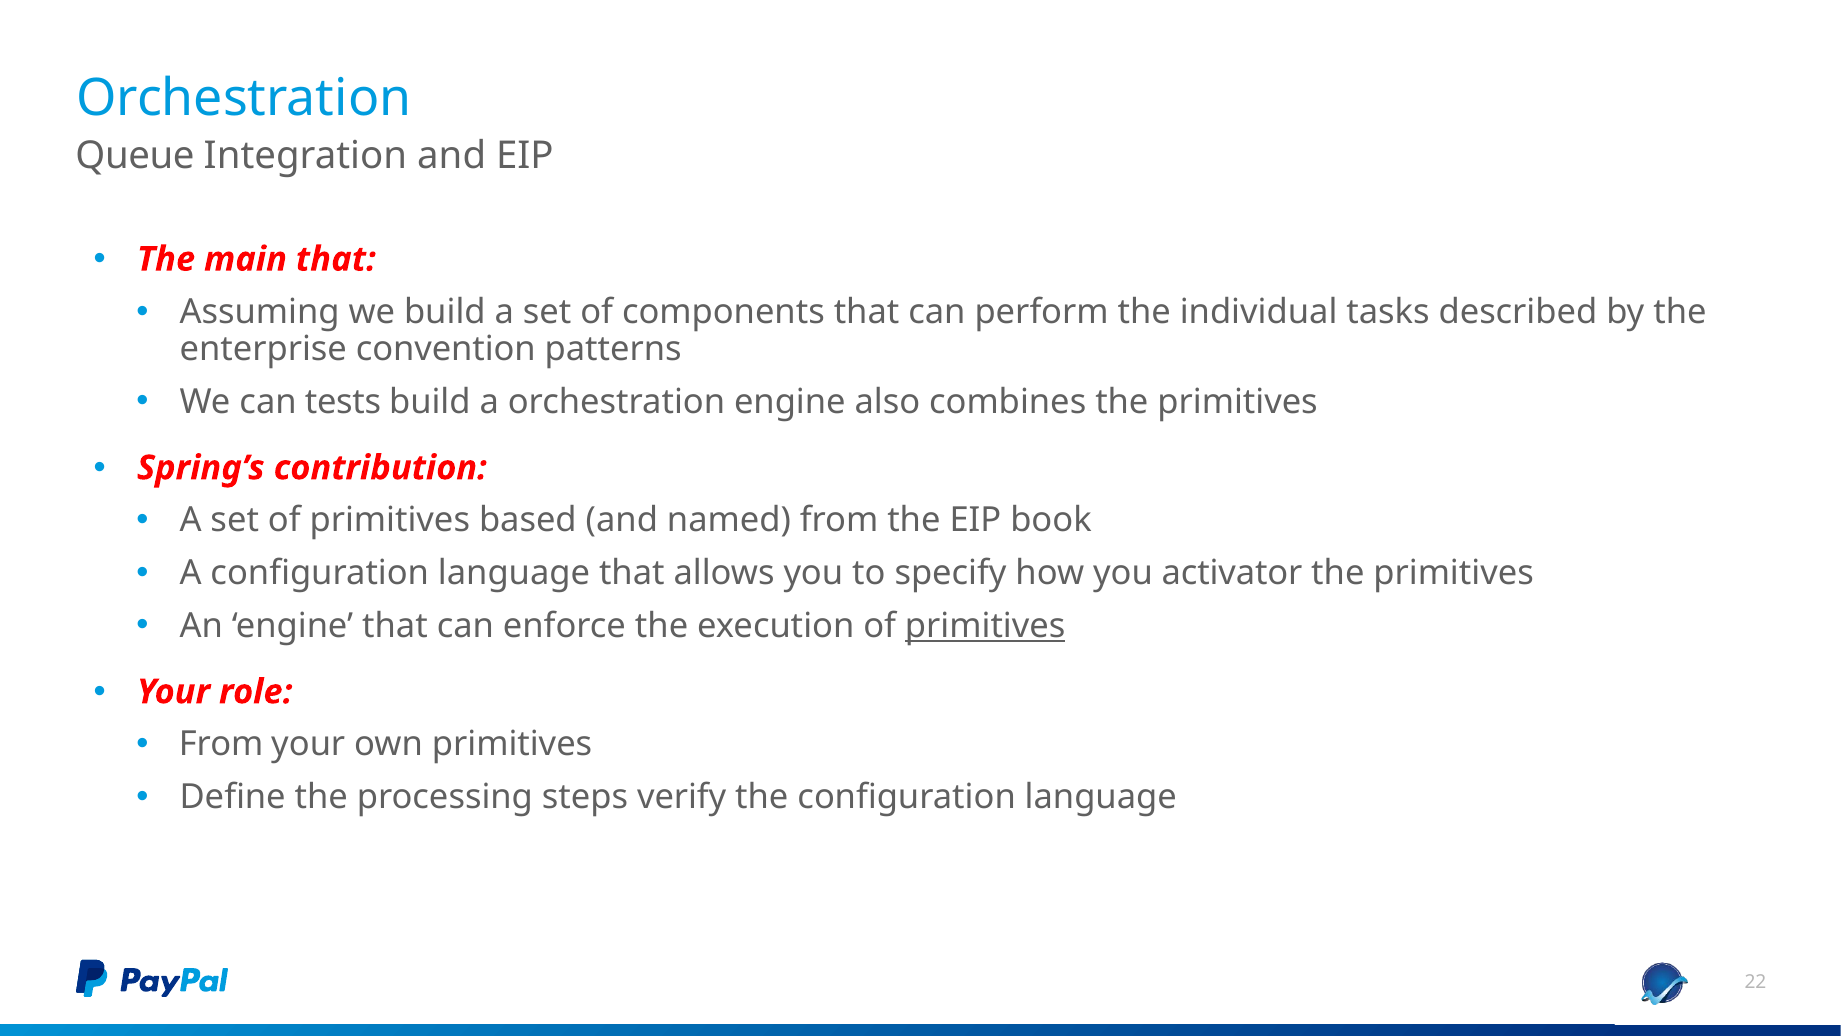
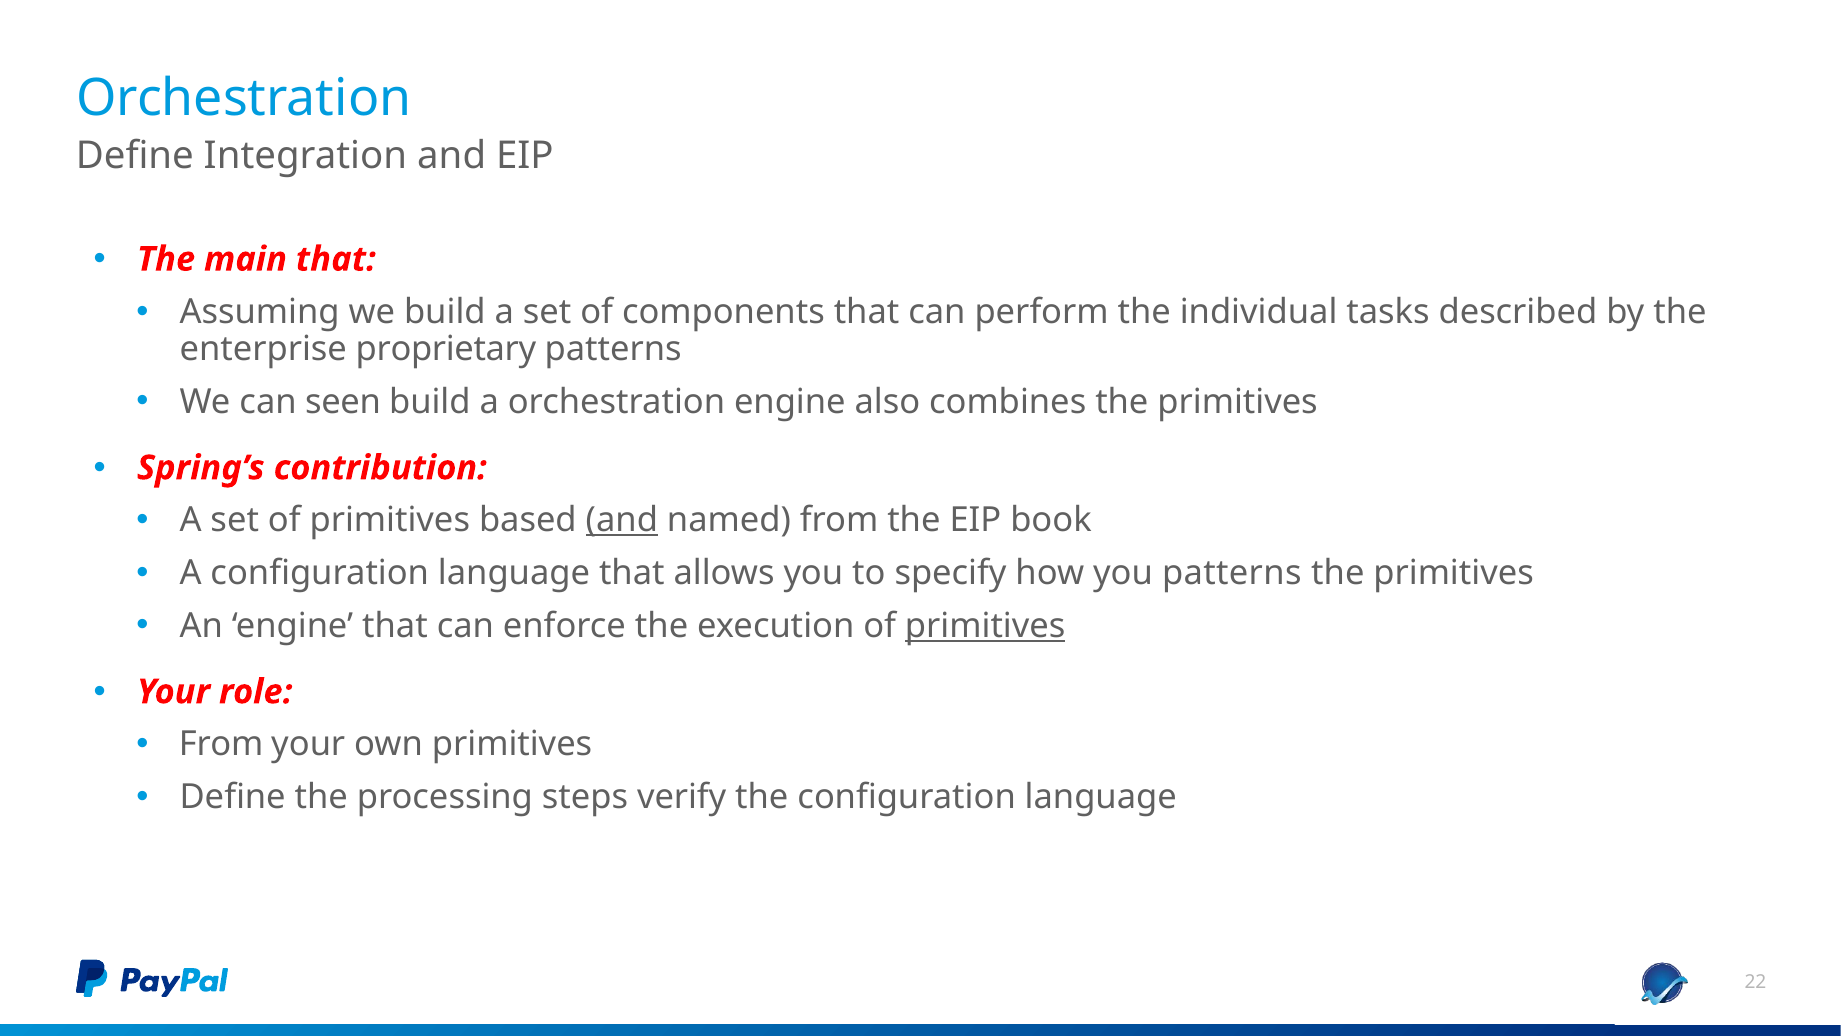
Queue: Queue -> Define (135, 156)
convention: convention -> proprietary (446, 349)
tests: tests -> seen (343, 402)
and underline: none -> present (622, 520)
you activator: activator -> patterns (1232, 573)
